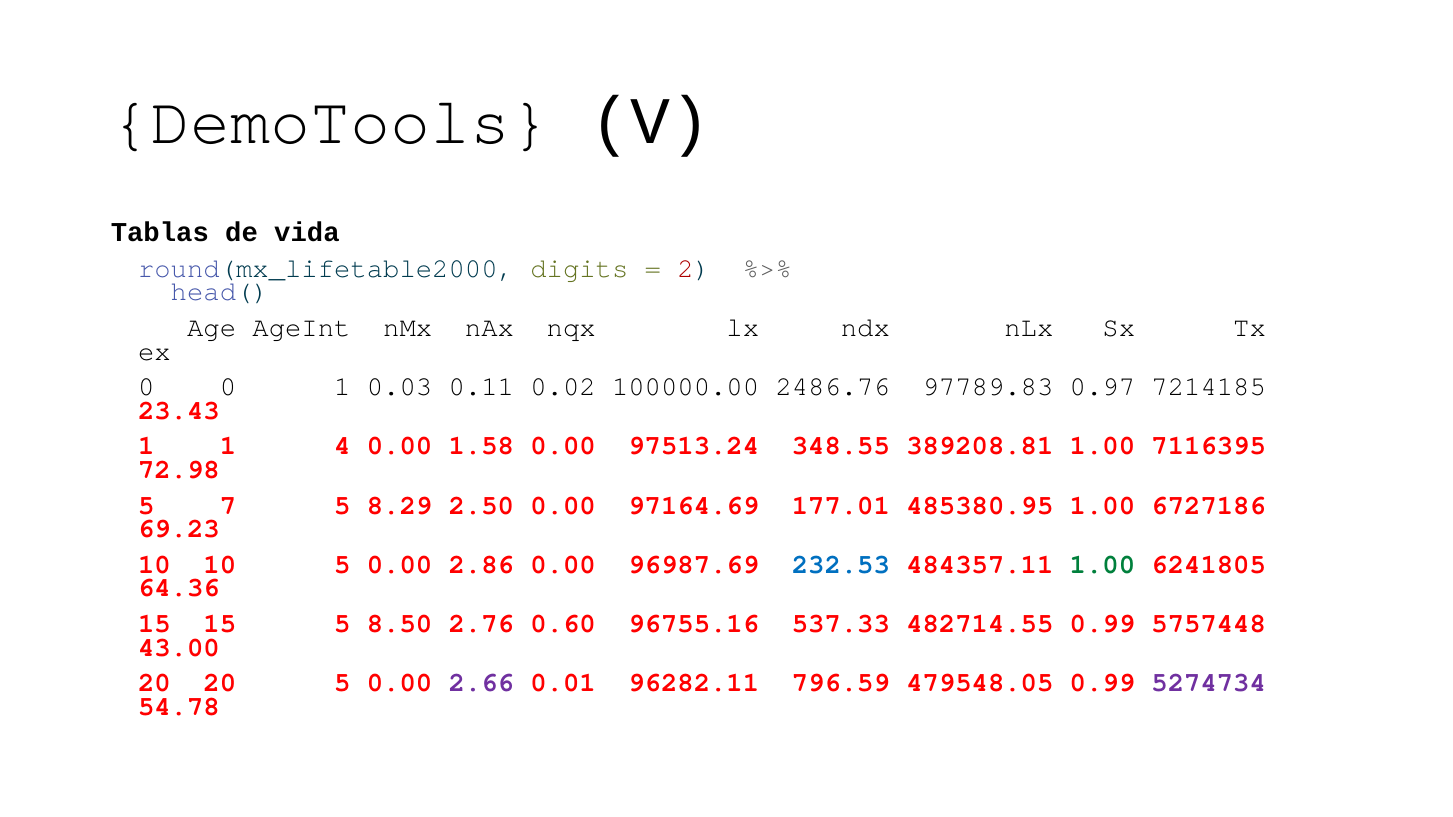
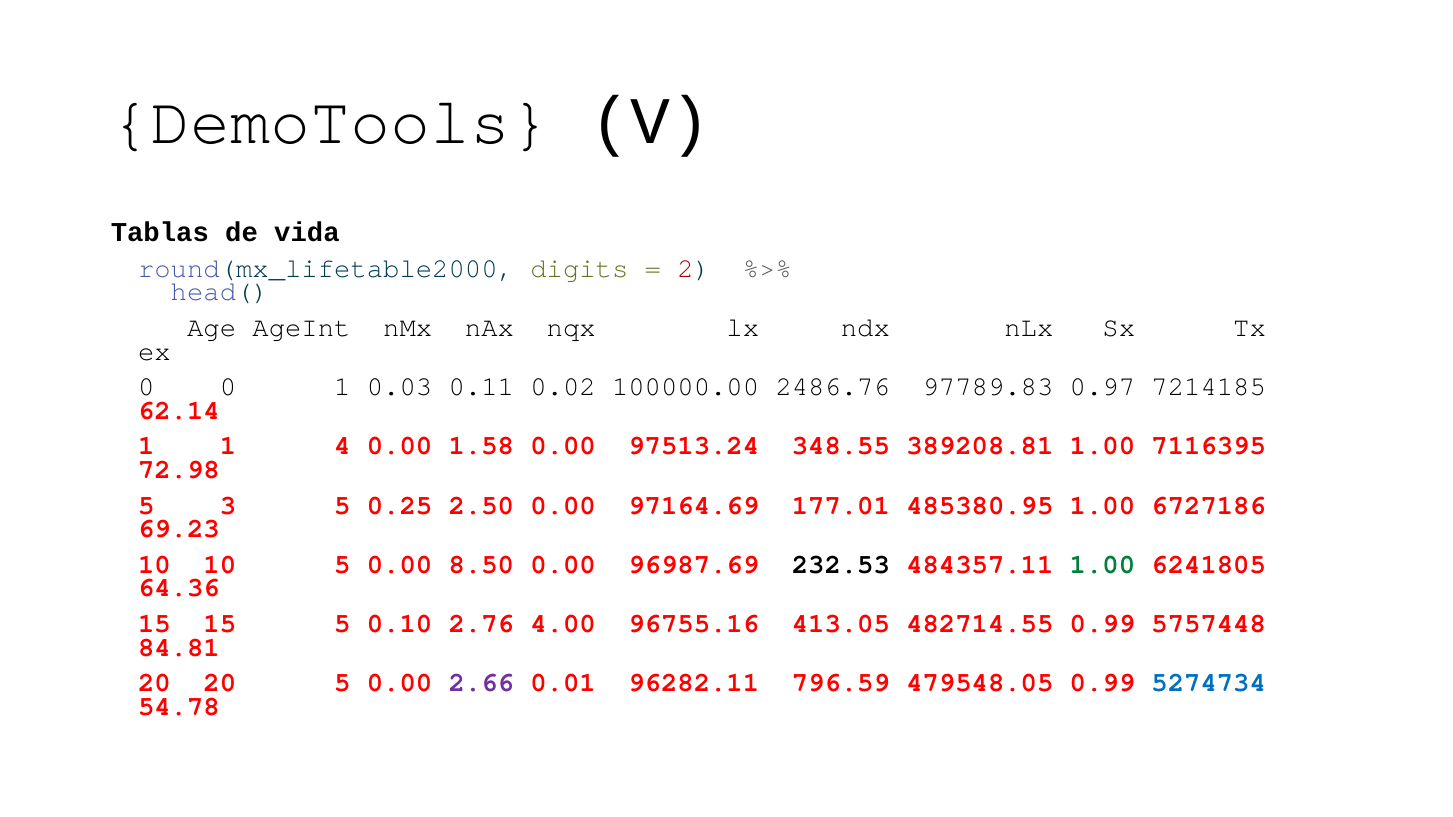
23.43: 23.43 -> 62.14 (179, 410)
7: 7 -> 3 (228, 505)
8.29: 8.29 -> 0.25 (400, 505)
2.86: 2.86 -> 8.50 (481, 565)
232.53 colour: blue -> black (841, 565)
8.50: 8.50 -> 0.10 (400, 624)
0.60: 0.60 -> 4.00 (563, 624)
537.33: 537.33 -> 413.05 (841, 624)
43.00: 43.00 -> 84.81 (179, 647)
5274734 colour: purple -> blue (1209, 683)
